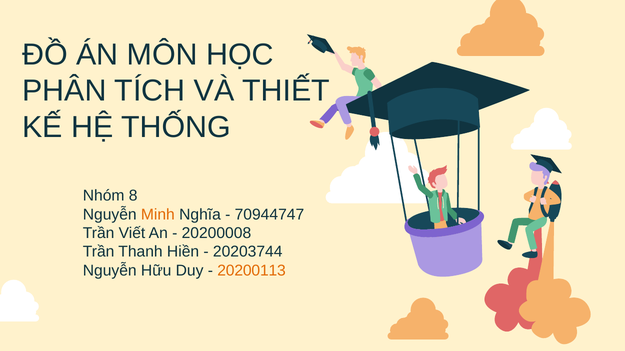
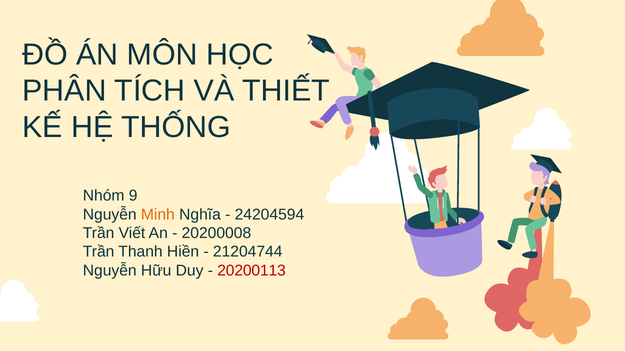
8: 8 -> 9 (133, 196)
70944747: 70944747 -> 24204594 (269, 215)
20203744: 20203744 -> 21204744 (248, 252)
20200113 colour: orange -> red (252, 271)
